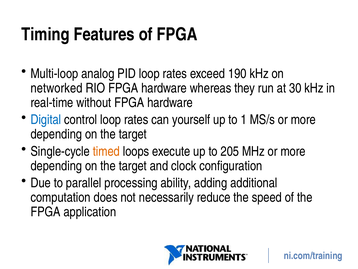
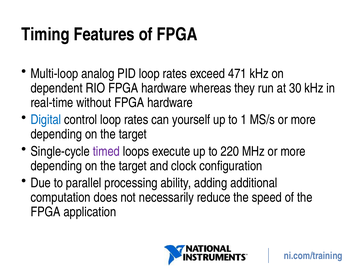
190: 190 -> 471 (237, 73)
networked: networked -> dependent (57, 88)
timed colour: orange -> purple (106, 151)
205: 205 -> 220 (230, 151)
